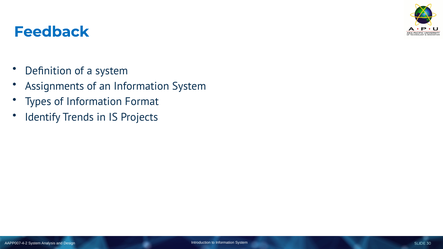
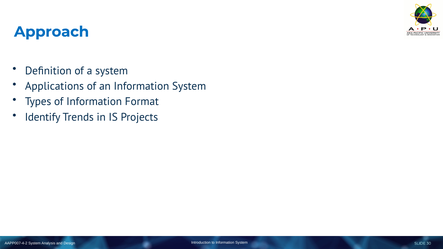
Feedback: Feedback -> Approach (52, 32)
Assignments: Assignments -> Applications (54, 86)
